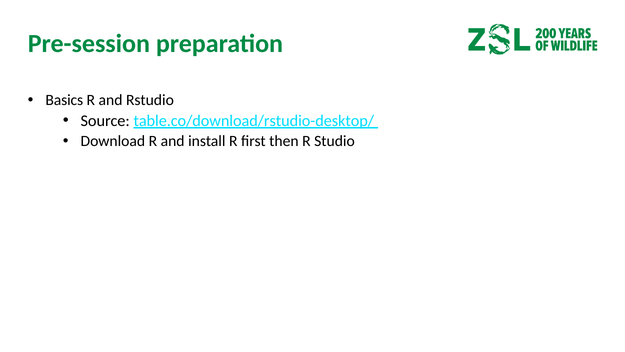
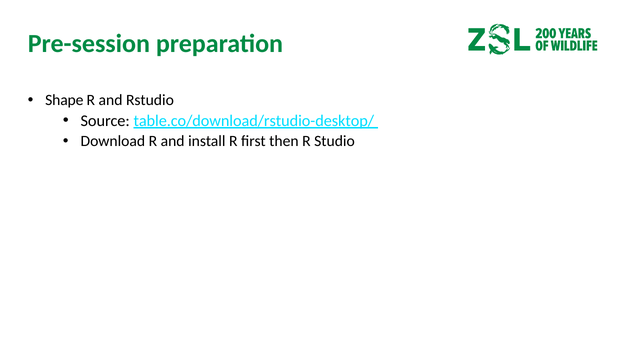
Basics: Basics -> Shape (64, 100)
